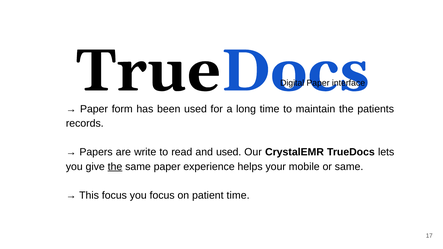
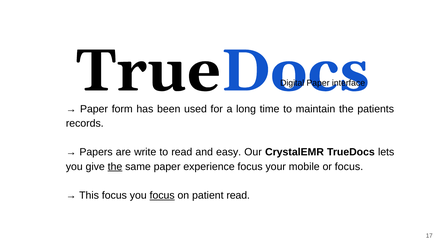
and used: used -> easy (229, 152)
experience helps: helps -> focus (250, 167)
or same: same -> focus (349, 167)
focus underline: none -> present (162, 196)
patient time: time -> read (238, 196)
